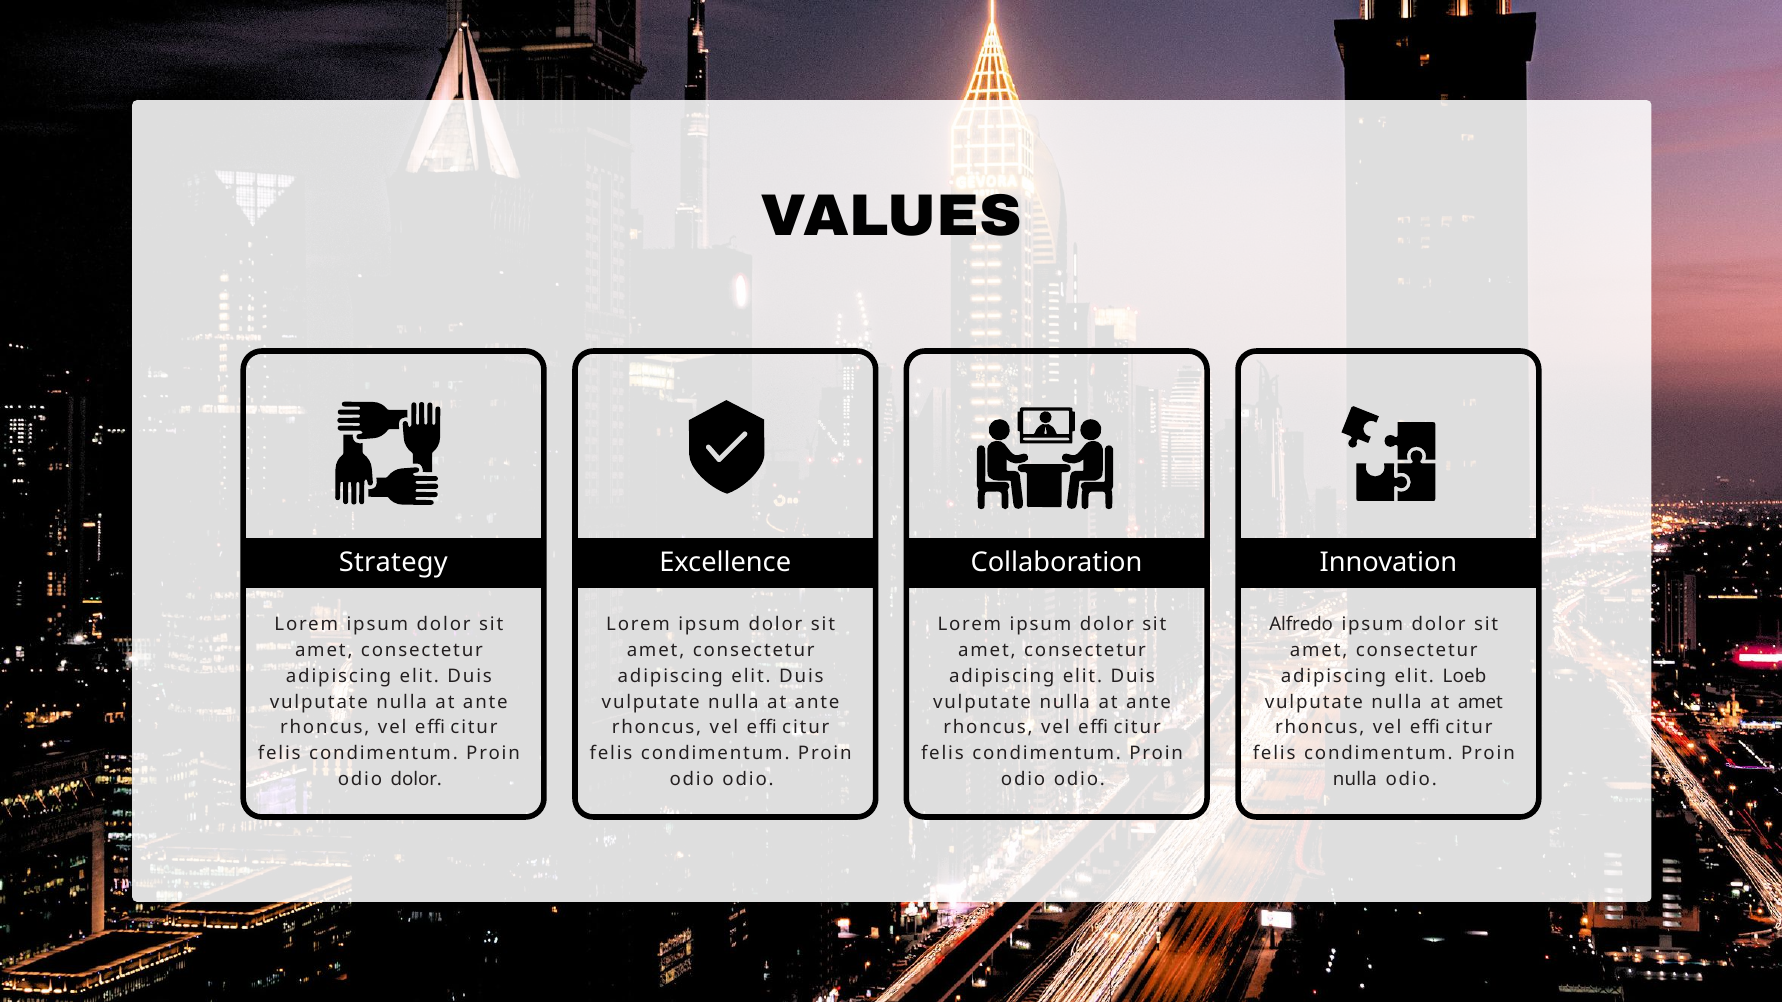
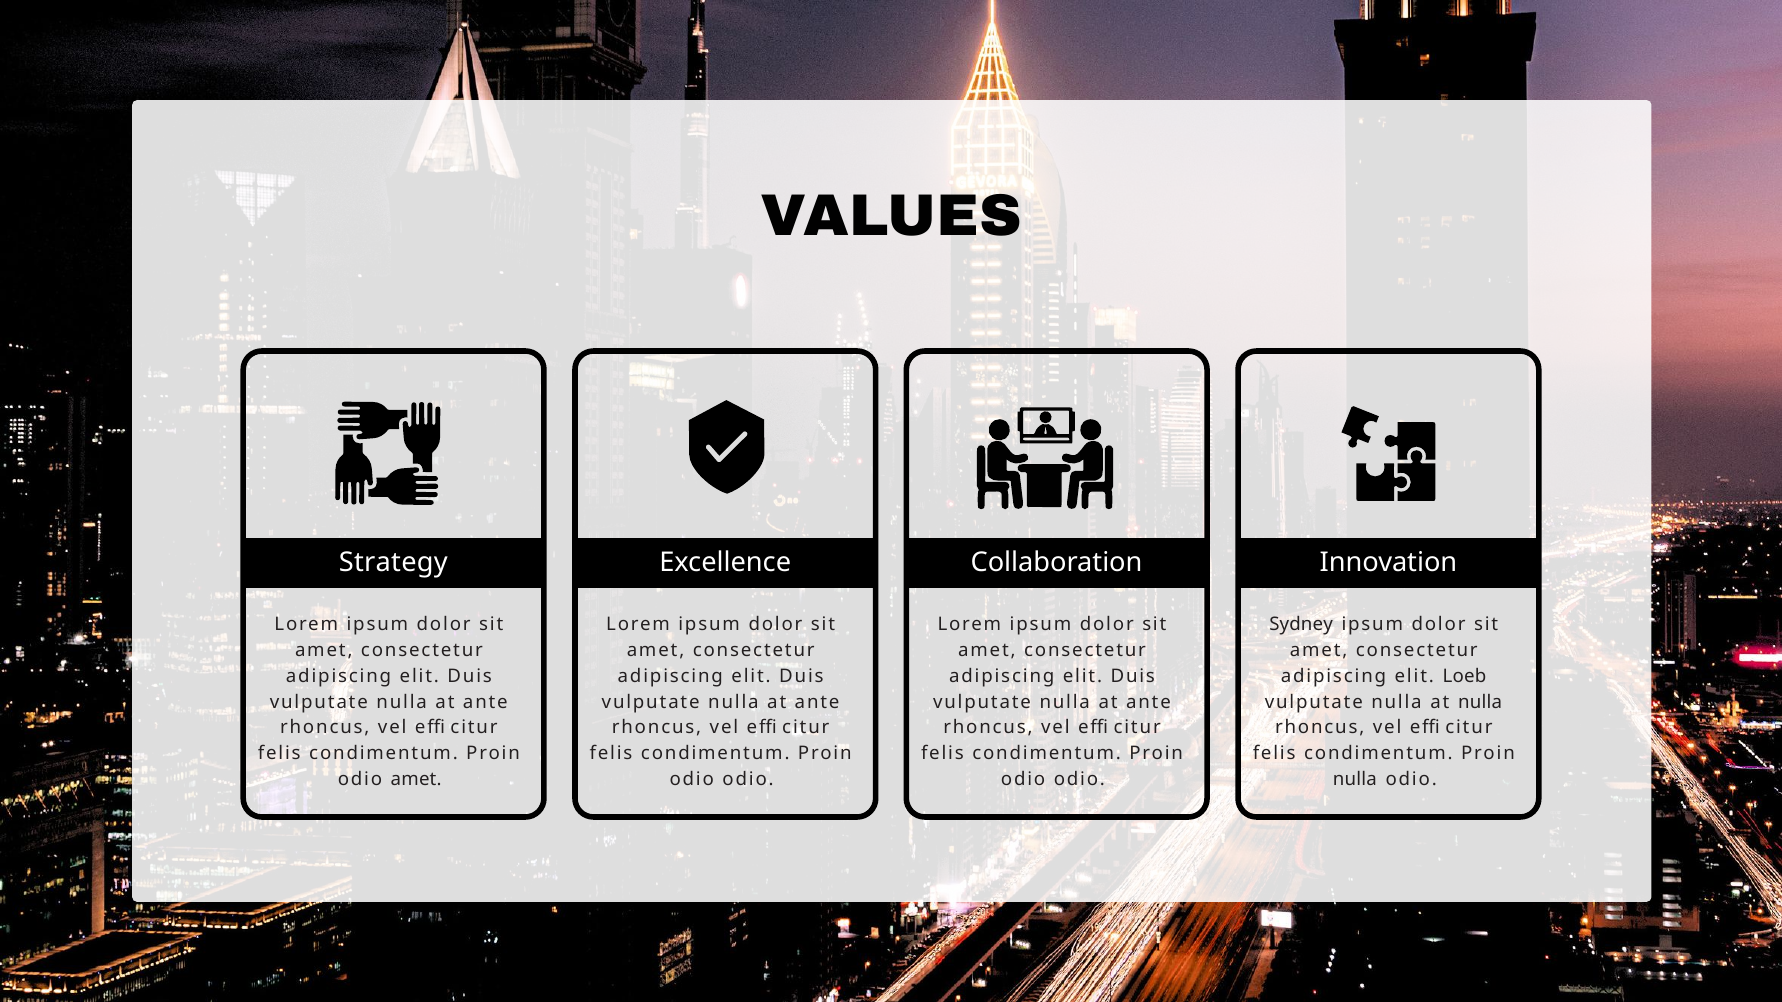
Alfredo: Alfredo -> Sydney (1301, 625)
at amet: amet -> nulla (1480, 702)
odio dolor: dolor -> amet (416, 780)
